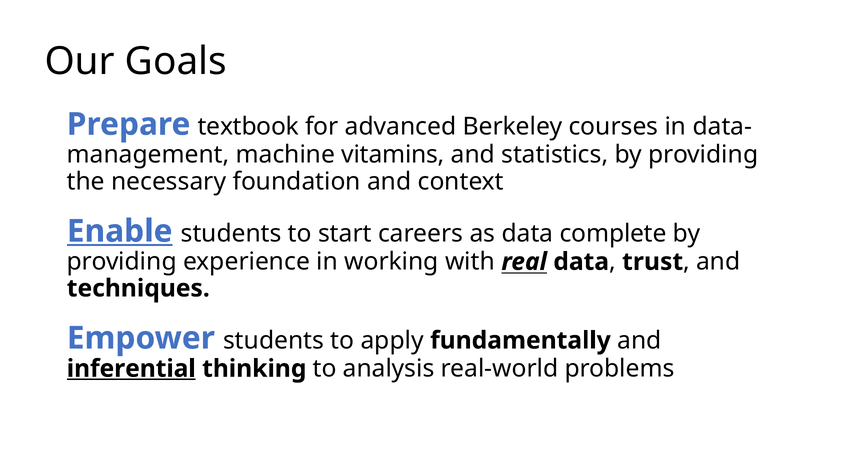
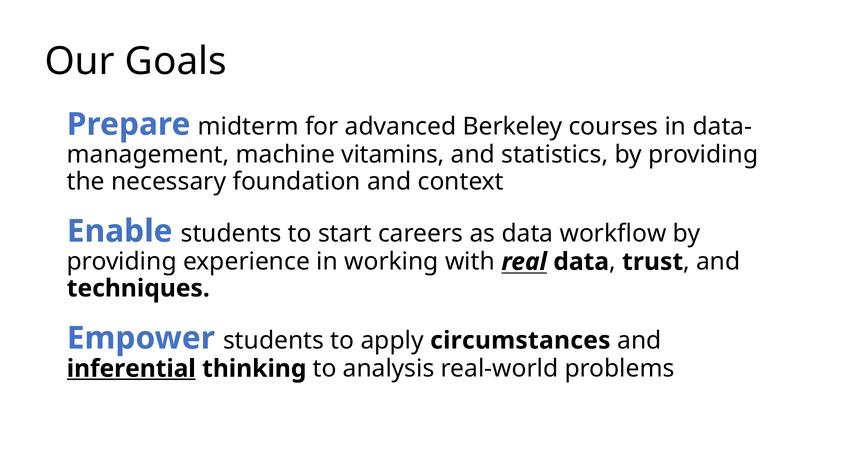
textbook: textbook -> midterm (248, 127)
Enable underline: present -> none (120, 231)
complete: complete -> workflow (613, 234)
fundamentally: fundamentally -> circumstances (520, 340)
